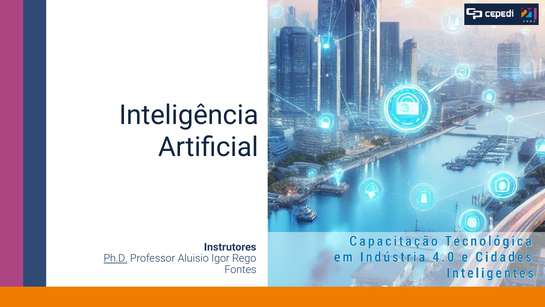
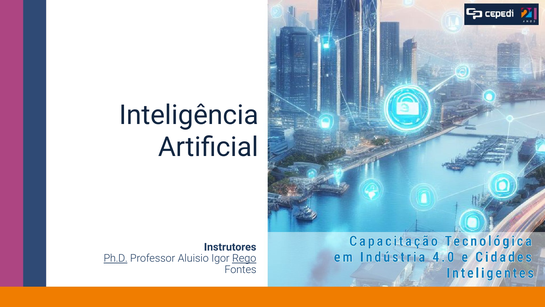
Rego underline: none -> present (244, 258)
